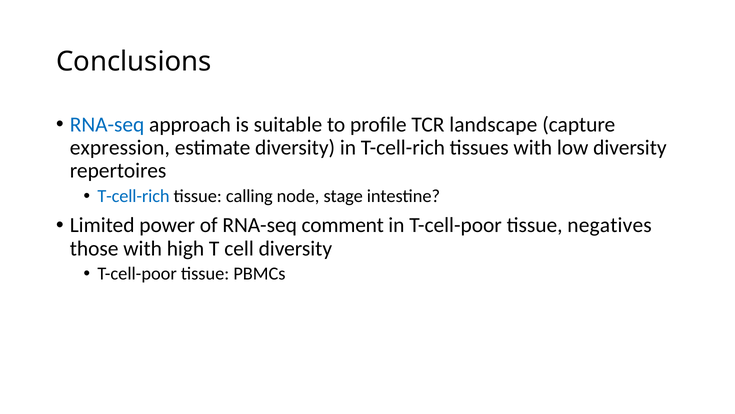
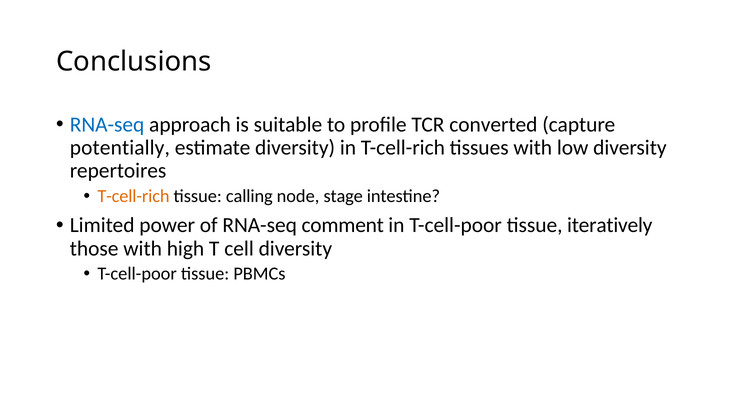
landscape: landscape -> converted (493, 124)
expression: expression -> potentially (120, 147)
T-cell-rich colour: blue -> orange (133, 196)
negatives: negatives -> iteratively (610, 225)
